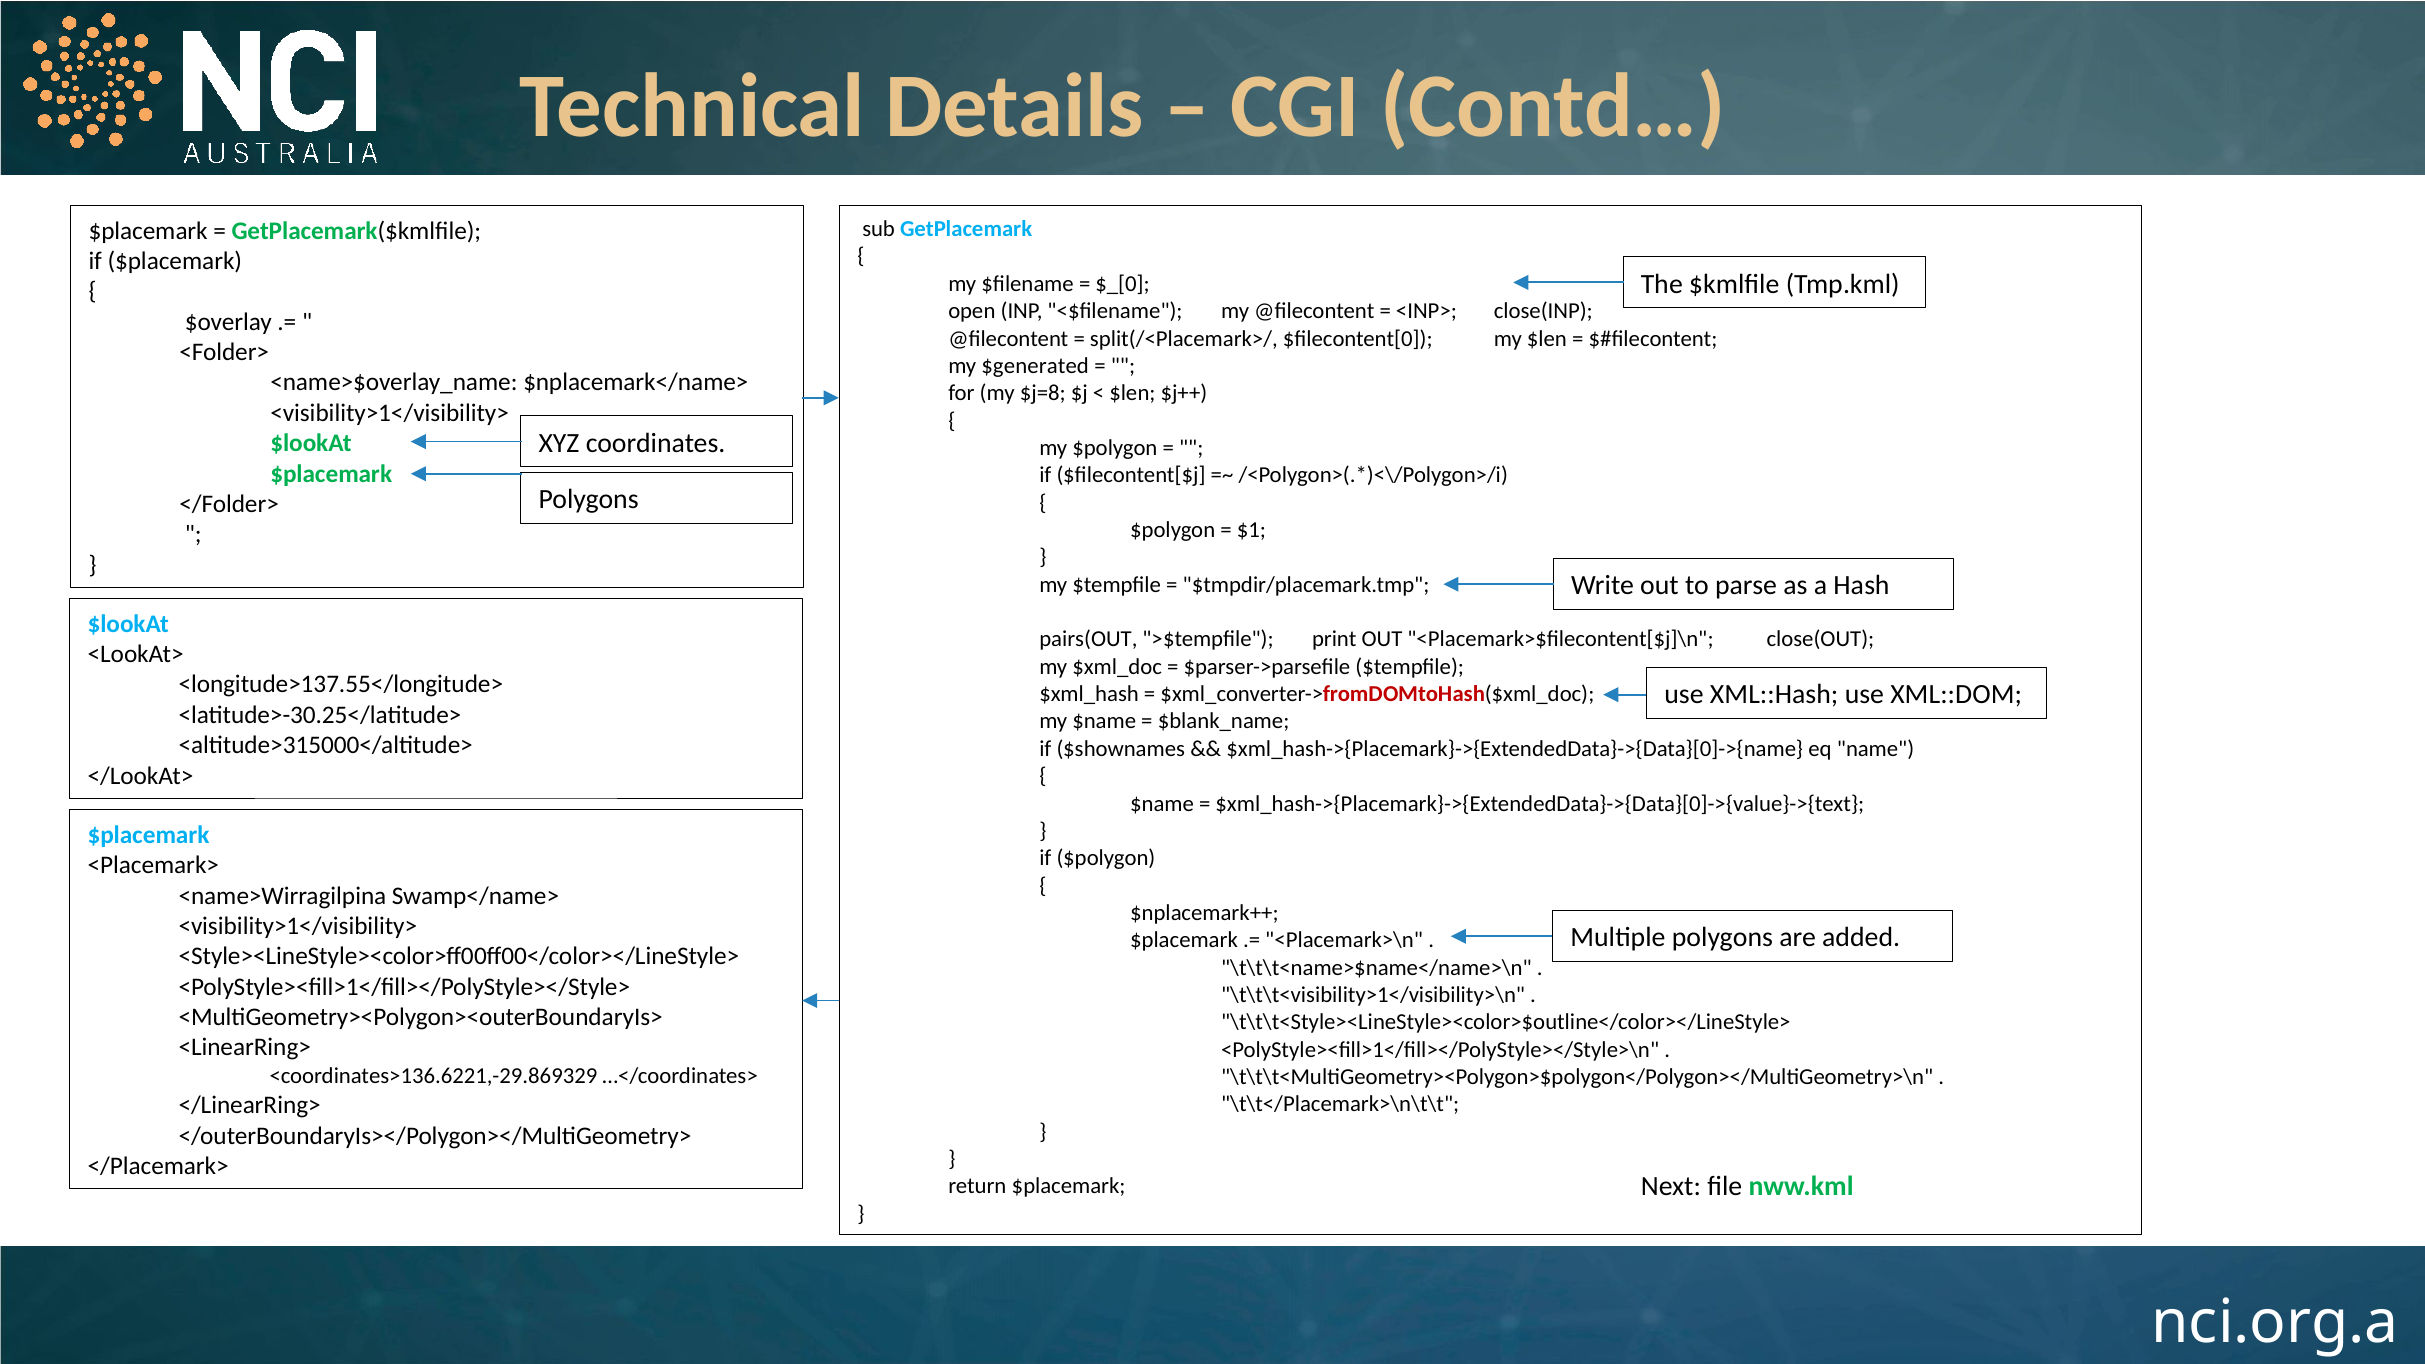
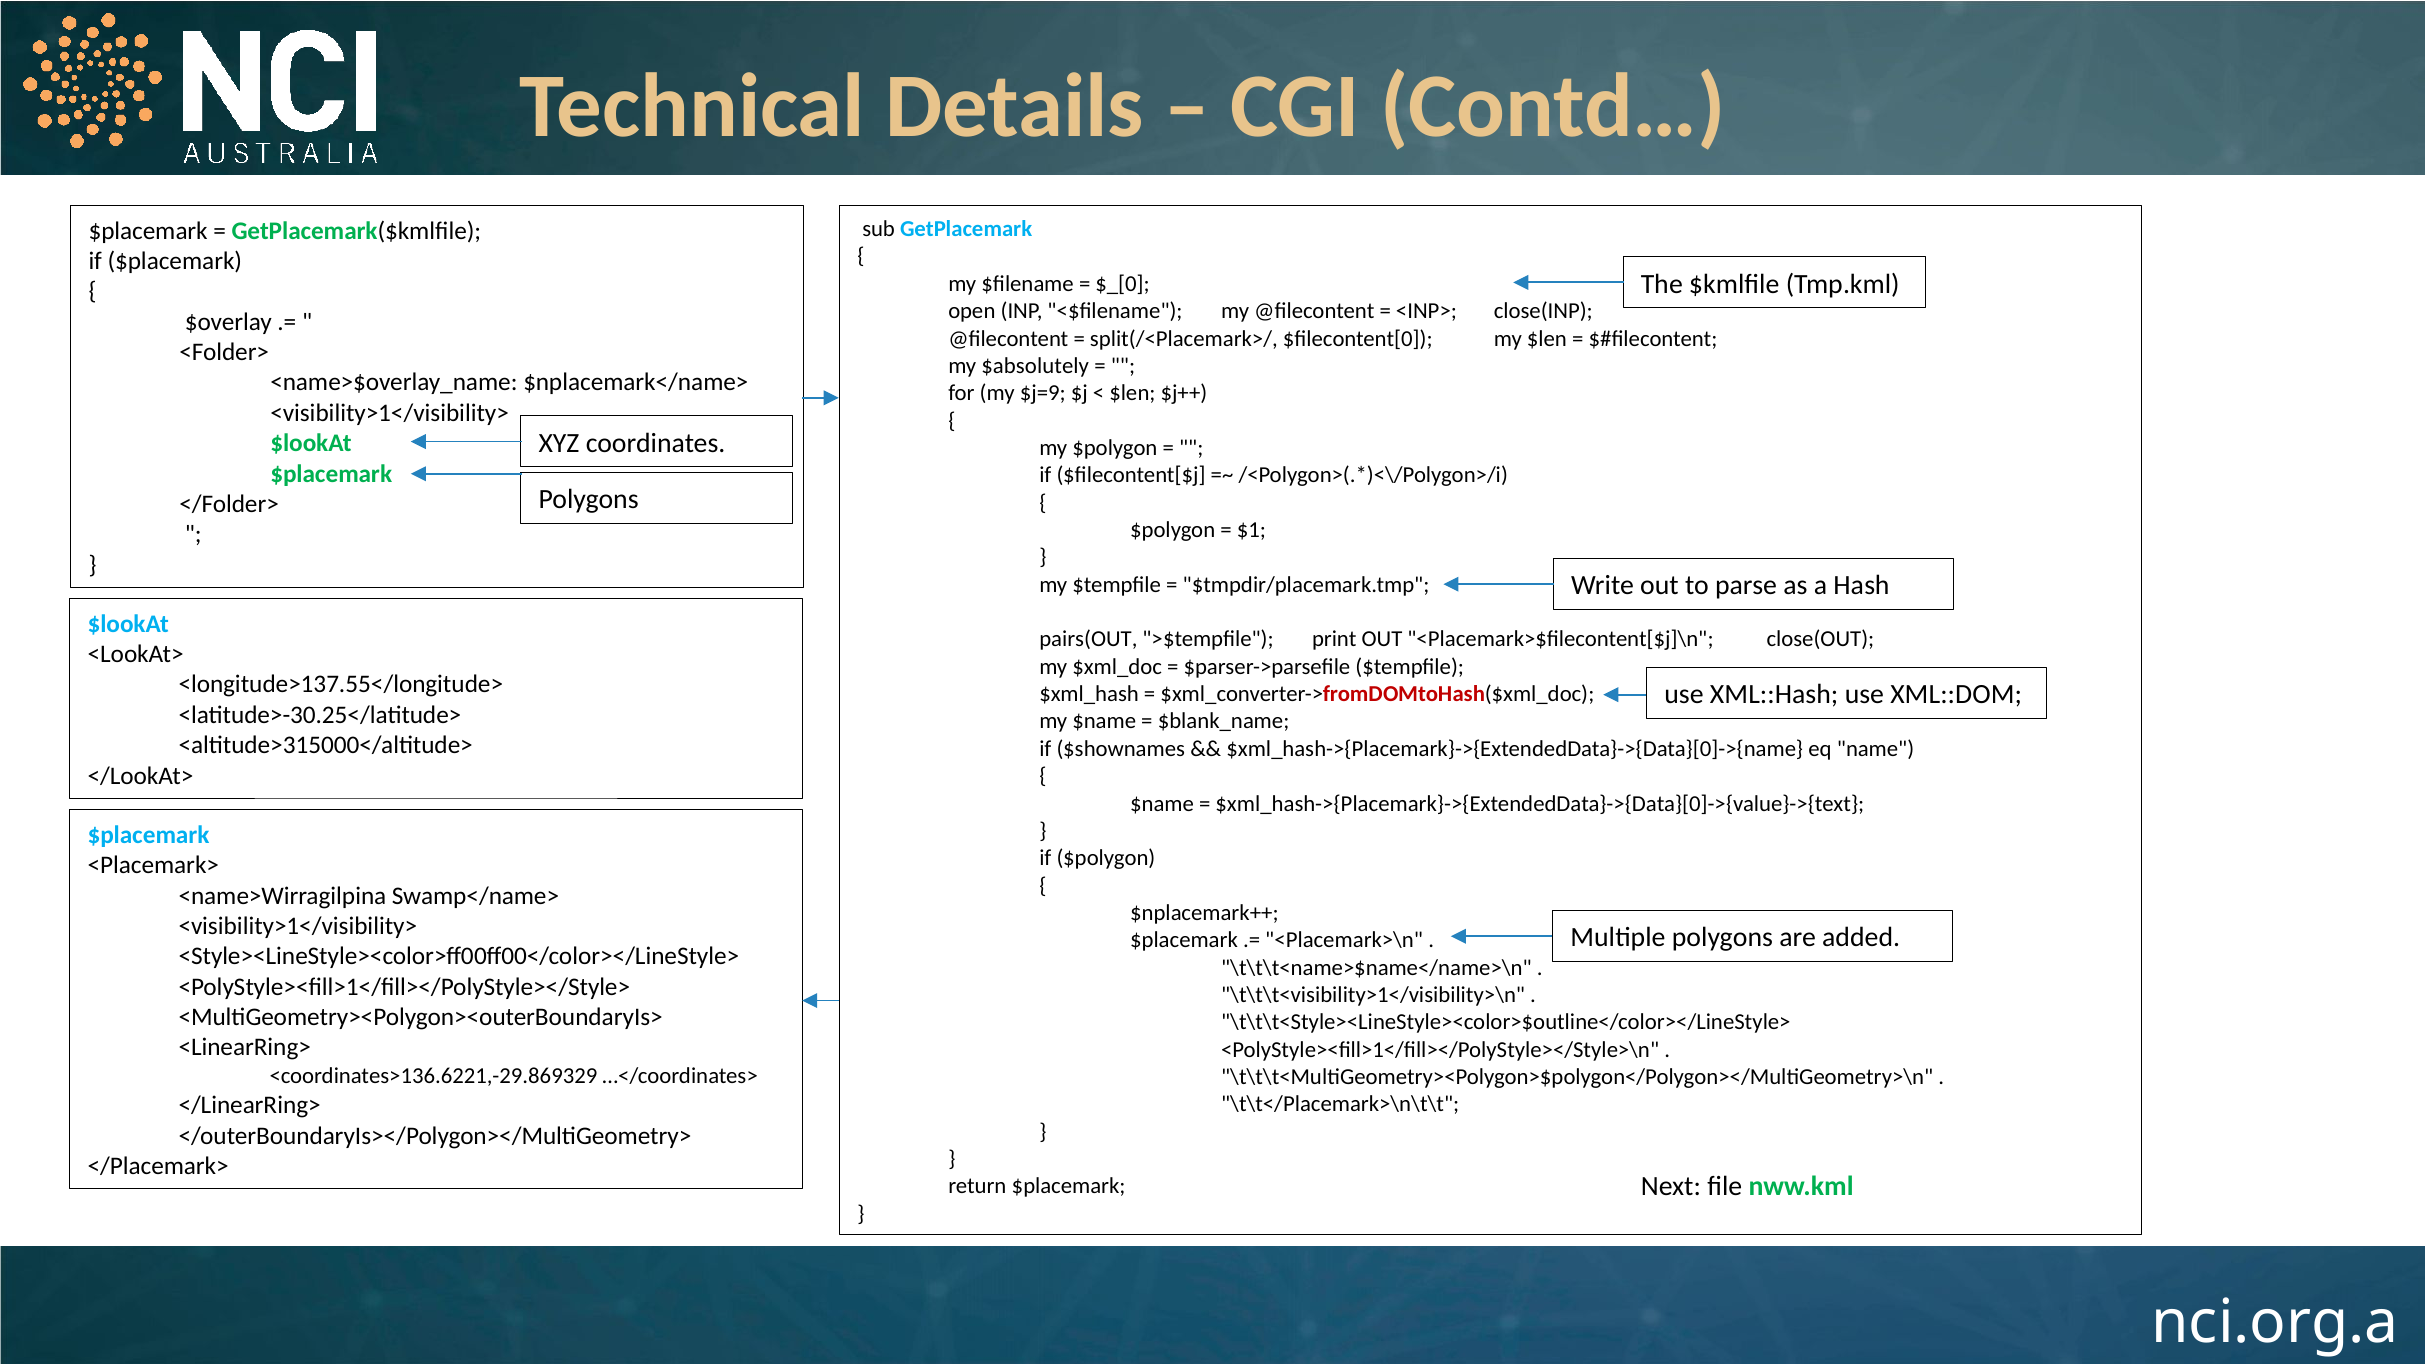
$generated: $generated -> $absolutely (1035, 366)
$j=8: $j=8 -> $j=9 (1043, 393)
